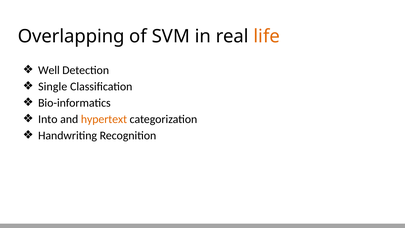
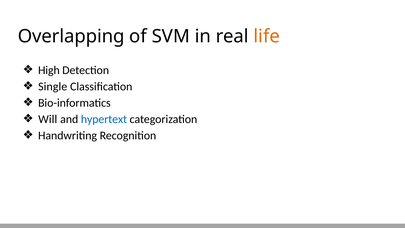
Well: Well -> High (49, 70)
Into: Into -> Will (48, 119)
hypertext colour: orange -> blue (104, 119)
